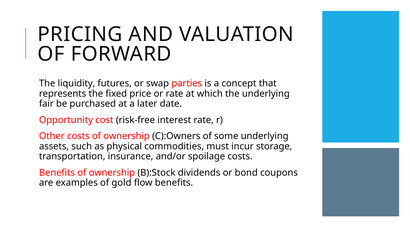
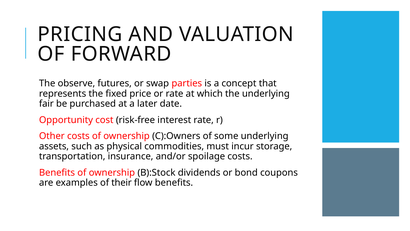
liquidity: liquidity -> observe (76, 83)
gold: gold -> their (122, 182)
